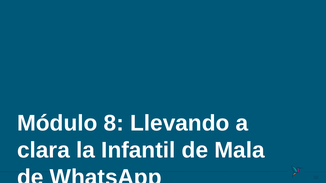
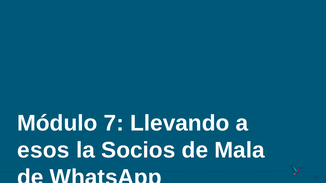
8: 8 -> 7 (114, 123)
clara: clara -> esos (43, 151)
Infantil: Infantil -> Socios (138, 151)
